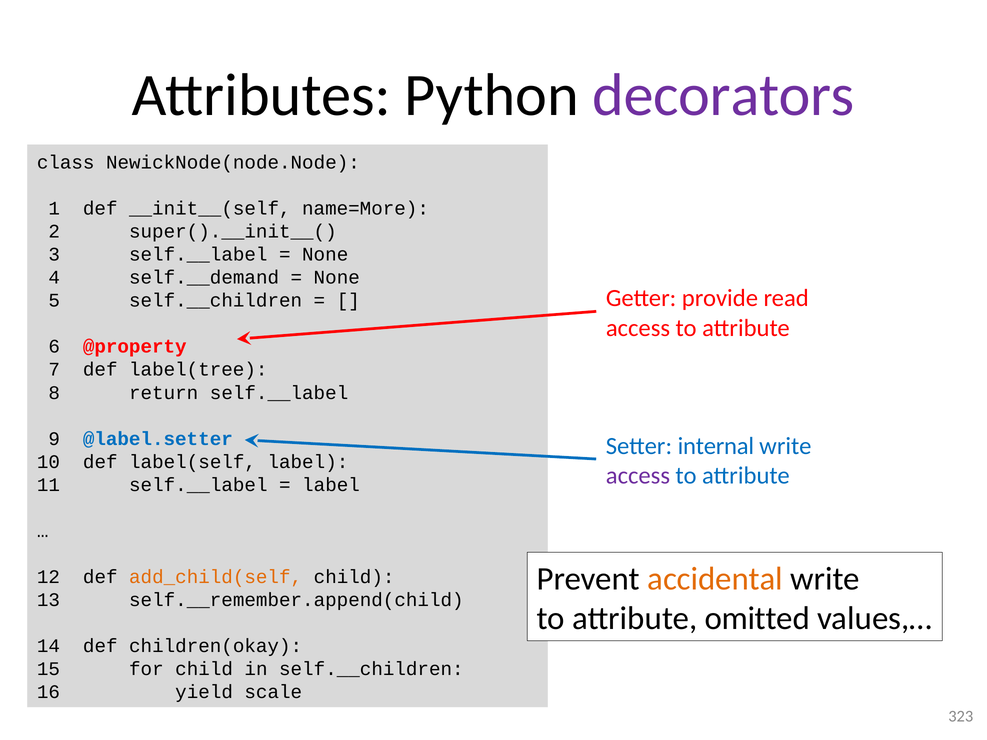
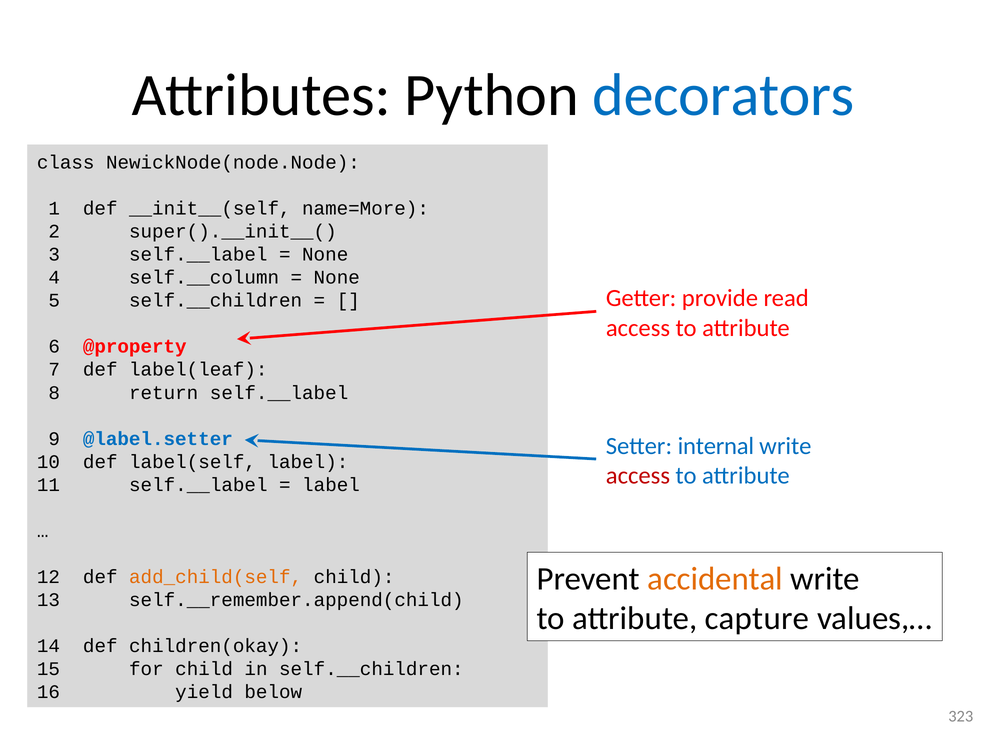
decorators colour: purple -> blue (723, 96)
self.__demand: self.__demand -> self.__column (204, 278)
label(tree: label(tree -> label(leaf (198, 370)
access colour: purple -> red (638, 476)
omitted: omitted -> capture (757, 619)
scale: scale -> below (273, 692)
